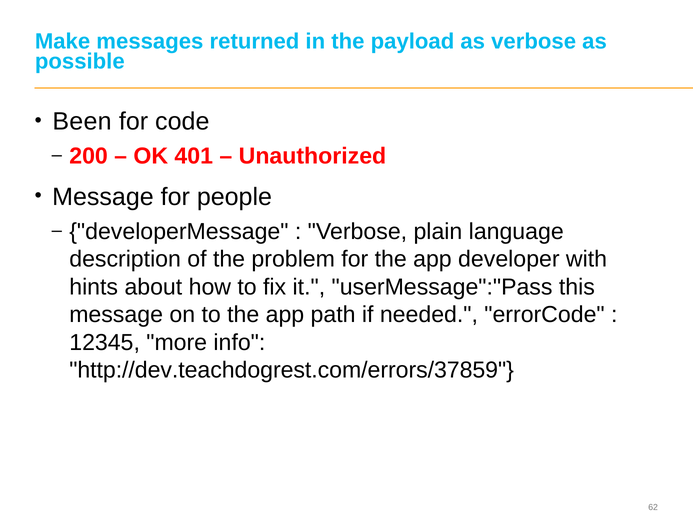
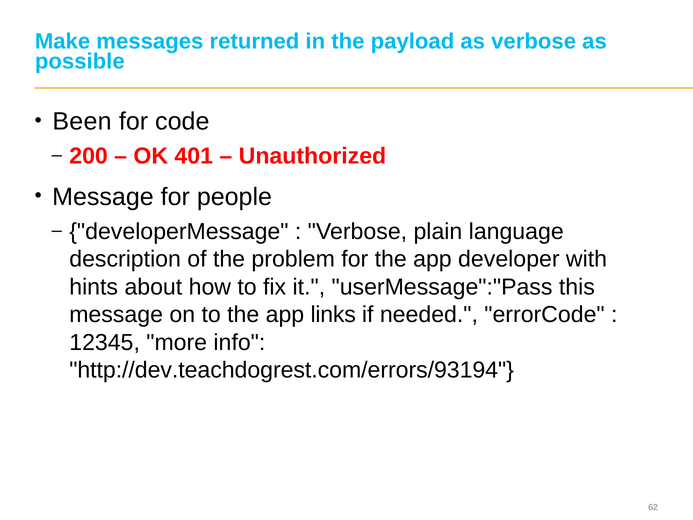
path: path -> links (333, 315)
http://dev.teachdogrest.com/errors/37859: http://dev.teachdogrest.com/errors/37859 -> http://dev.teachdogrest.com/errors/93194 (292, 370)
